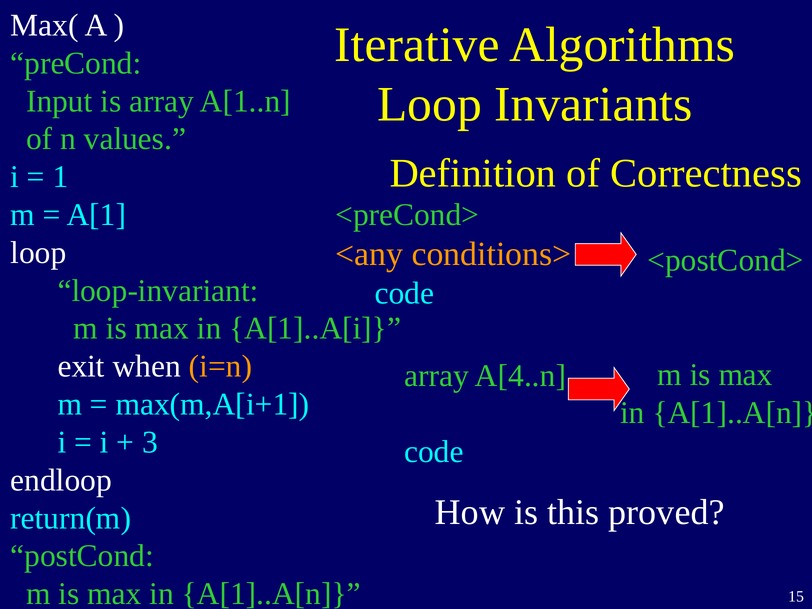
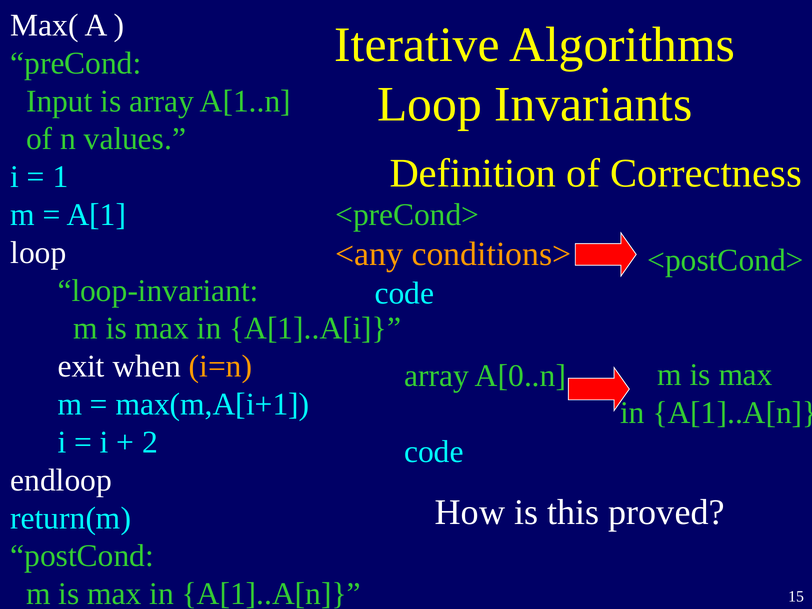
A[4..n: A[4..n -> A[0..n (521, 376)
3: 3 -> 2 (150, 442)
